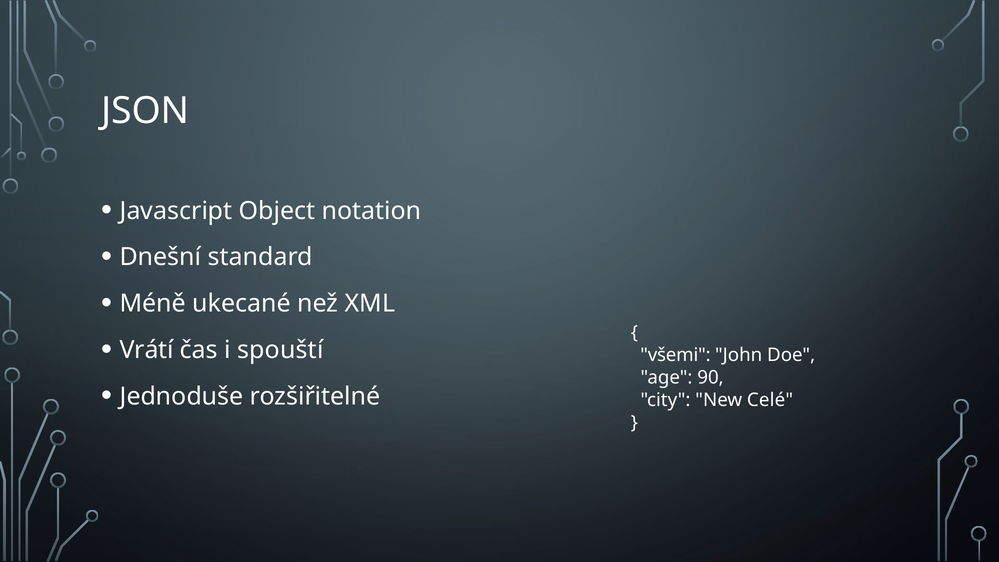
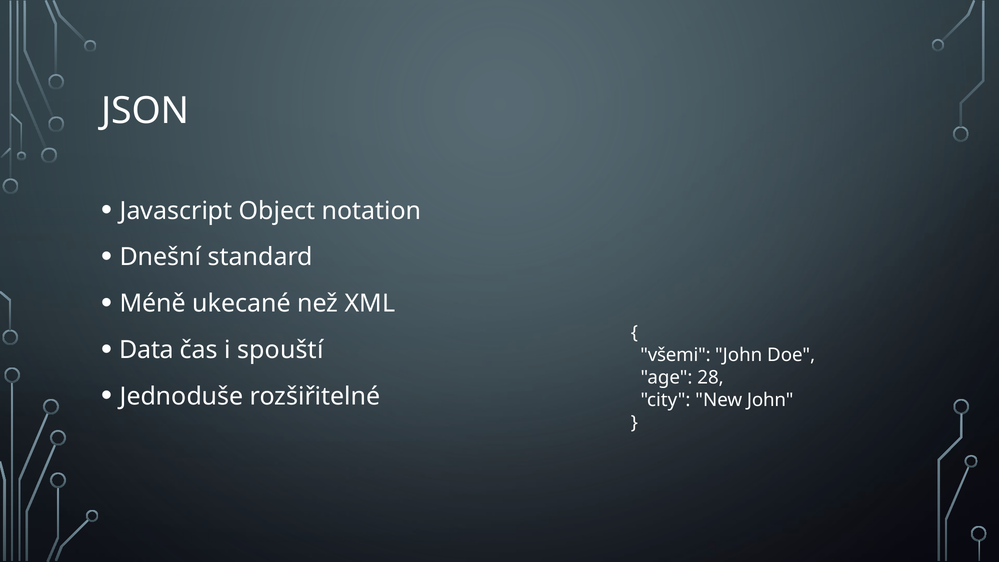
Vrátí: Vrátí -> Data (147, 350)
90: 90 -> 28 (711, 378)
New Celé: Celé -> John (770, 400)
